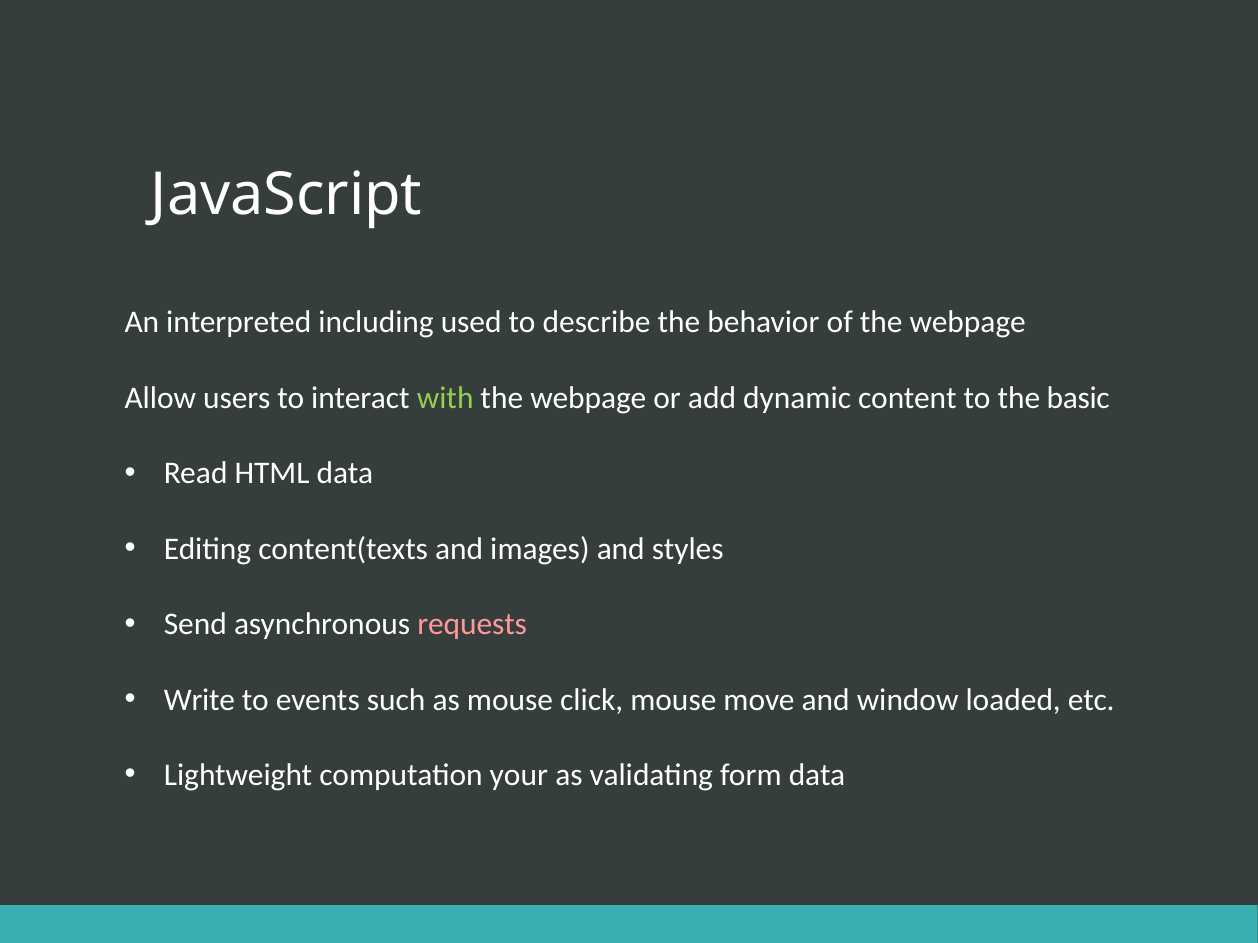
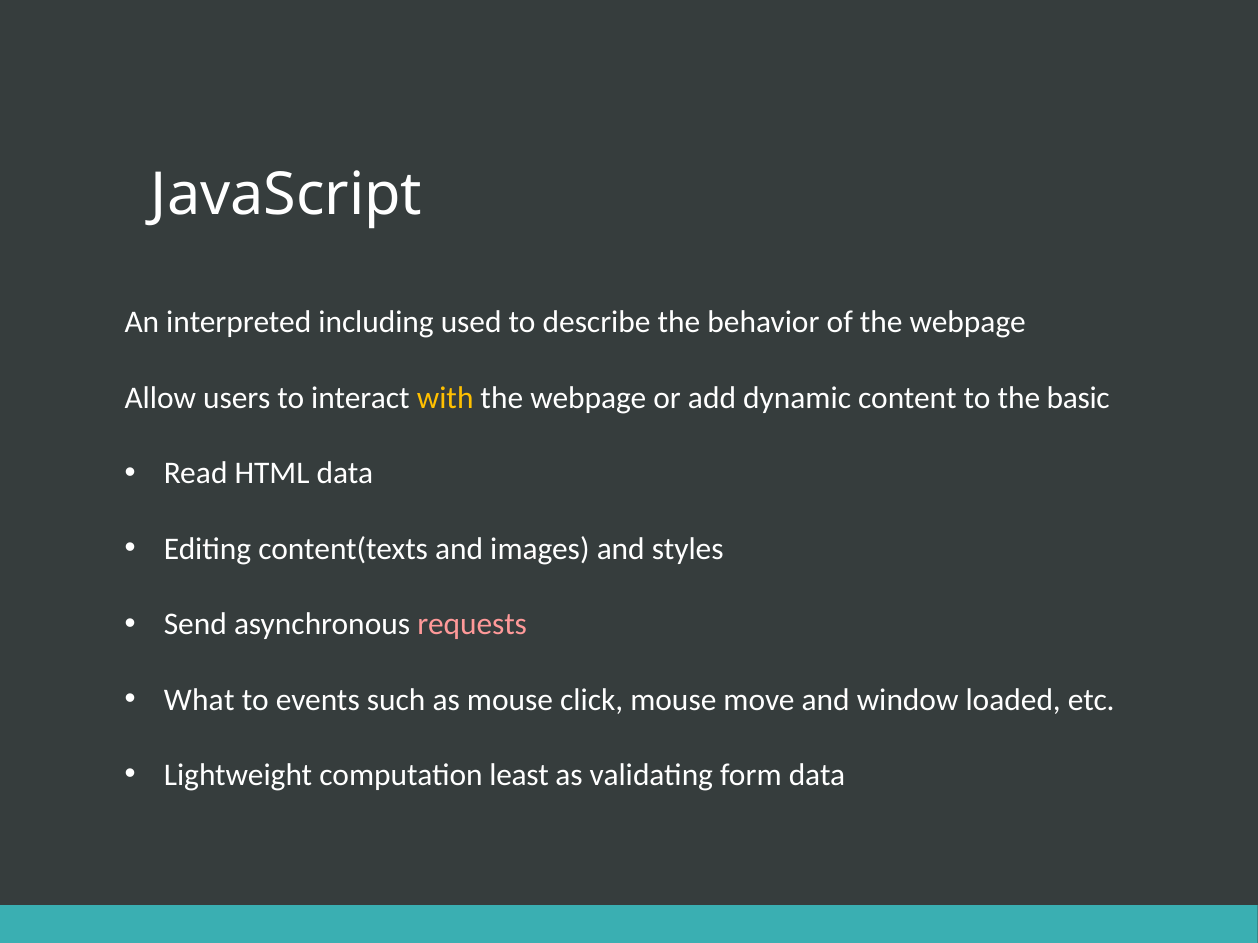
with colour: light green -> yellow (445, 398)
Write: Write -> What (199, 700)
your: your -> least (519, 776)
